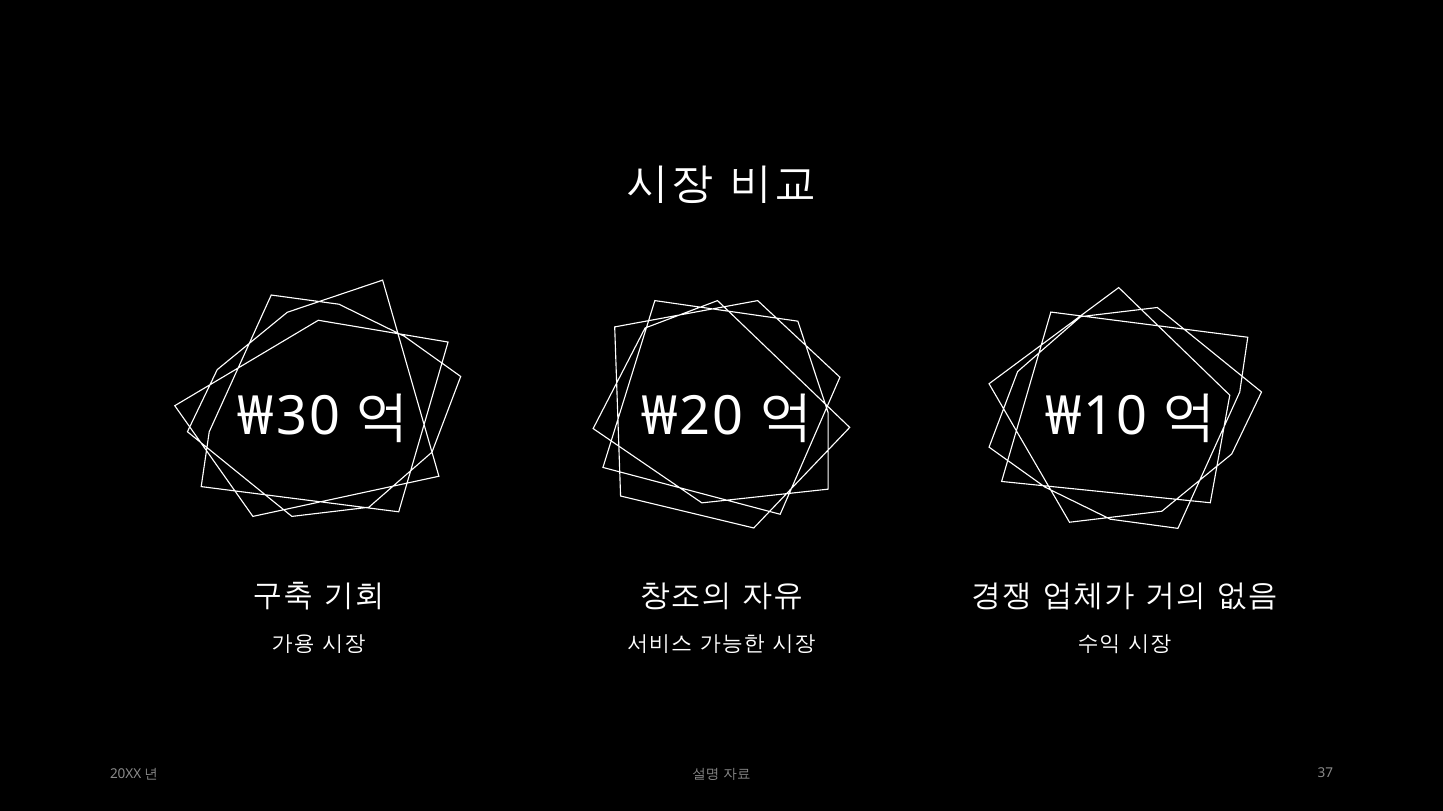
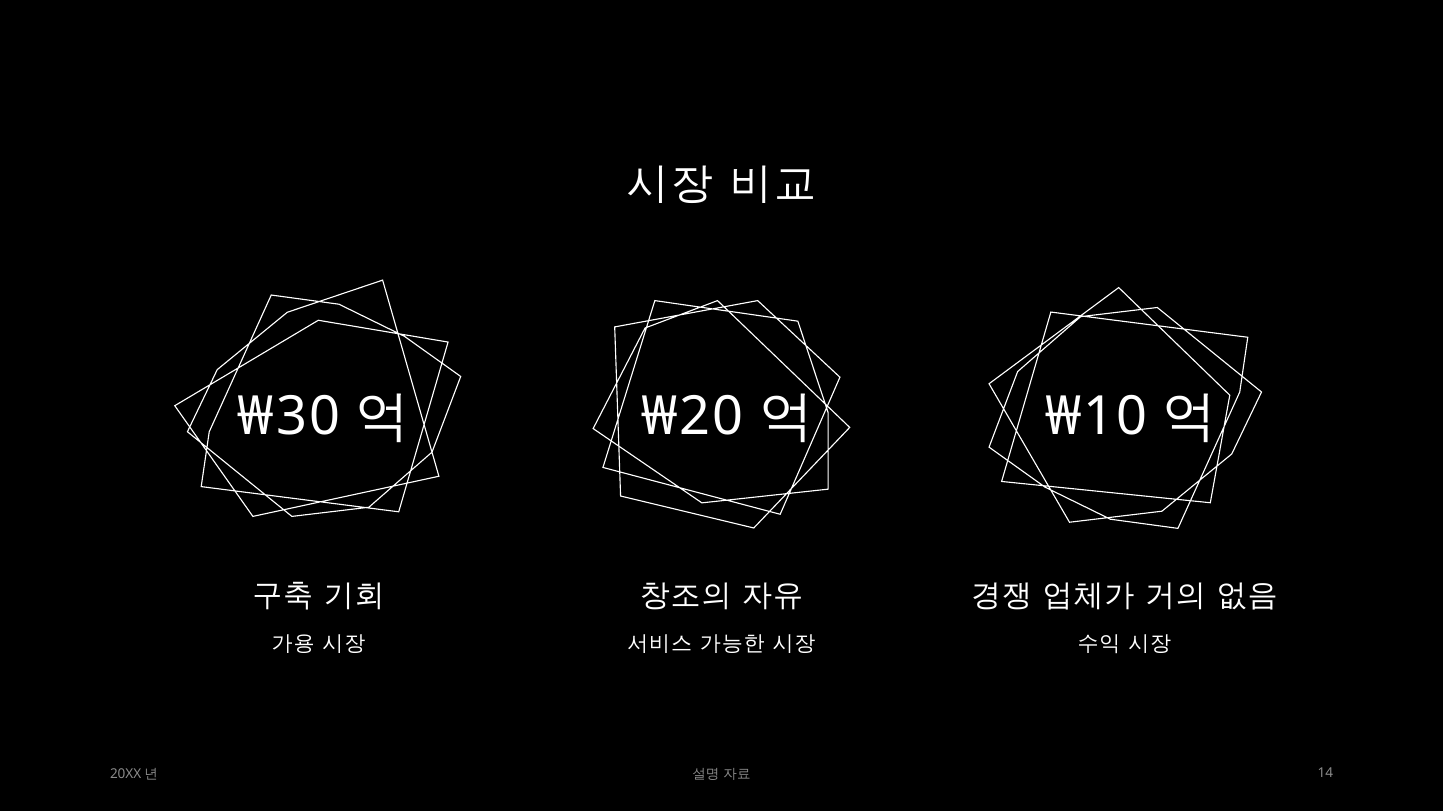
37: 37 -> 14 (1325, 774)
